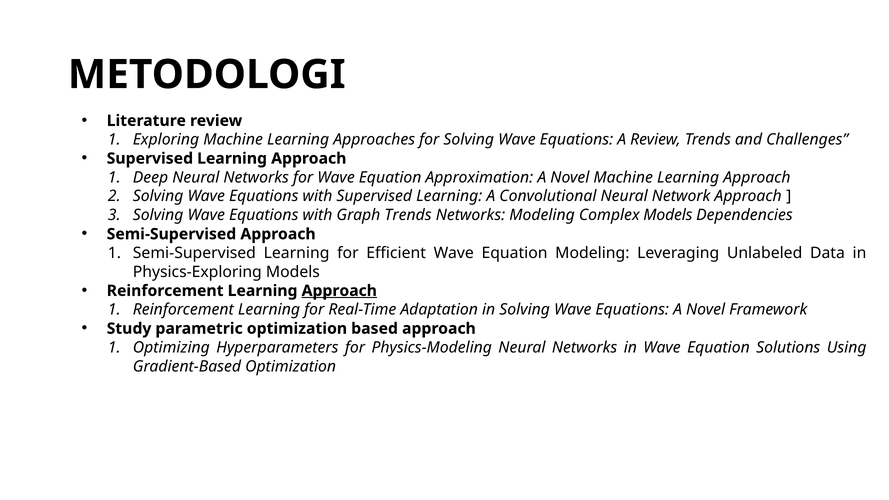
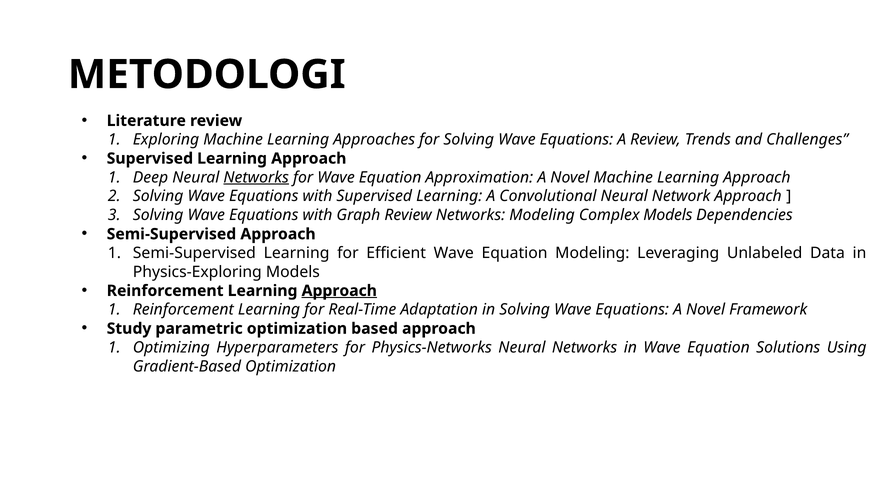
Networks underline: none -> present (256, 177)
Graph Trends: Trends -> Review (408, 215)
Physics-Modeling: Physics-Modeling -> Physics-Networks (432, 347)
